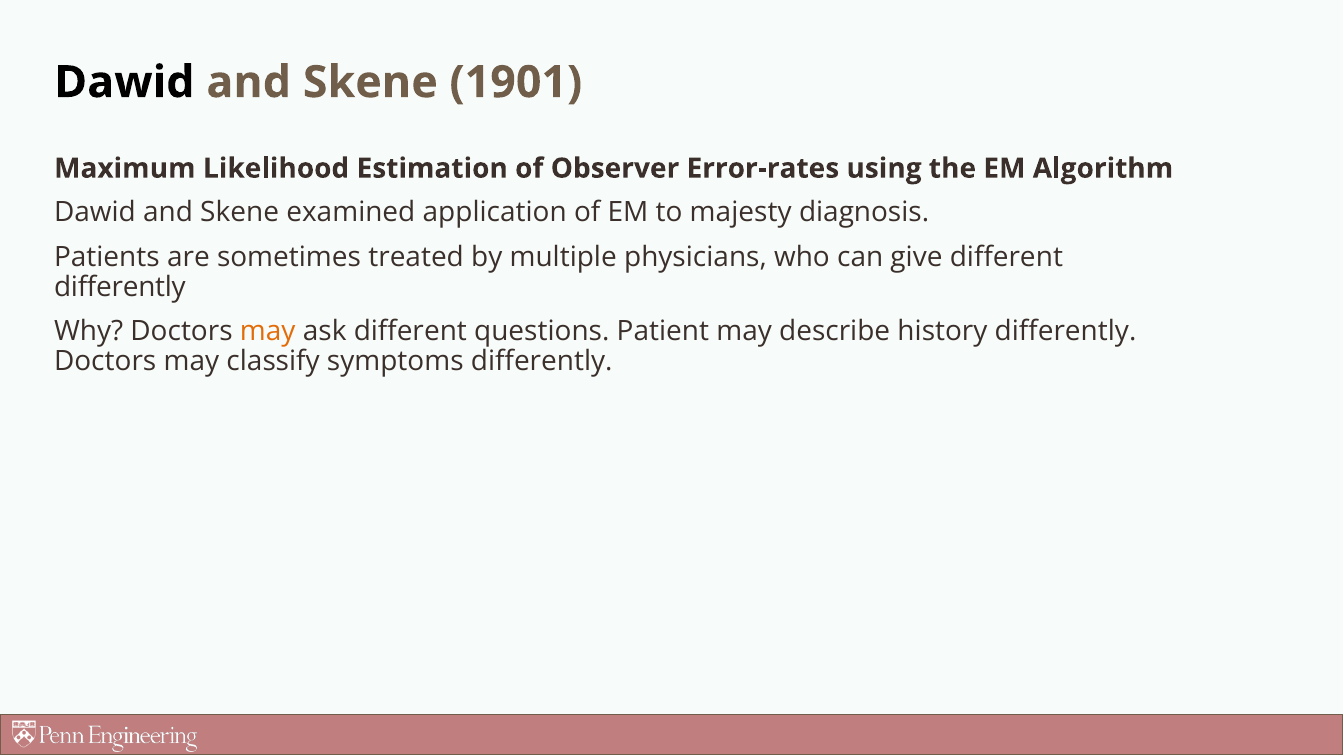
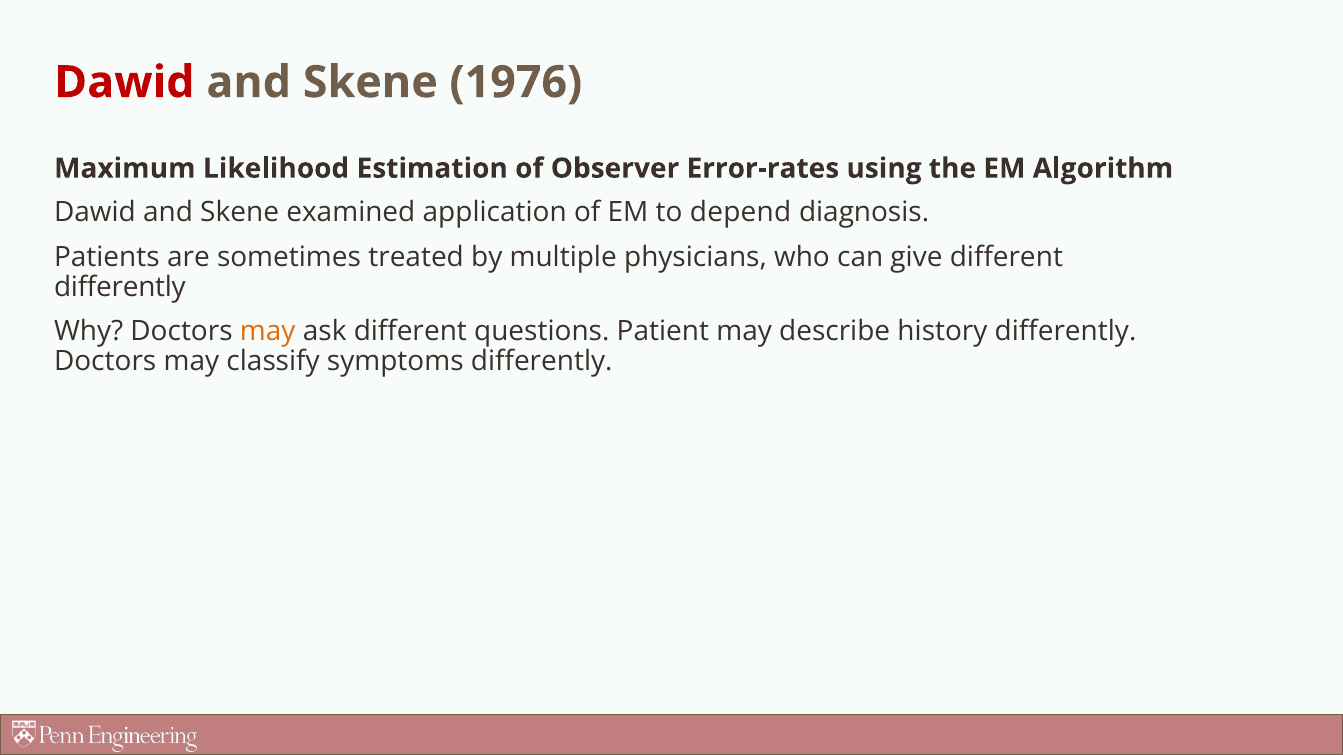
Dawid colour: black -> red (124, 82)
1901: 1901 -> 1976 (516, 82)
majesty: majesty -> depend (741, 213)
